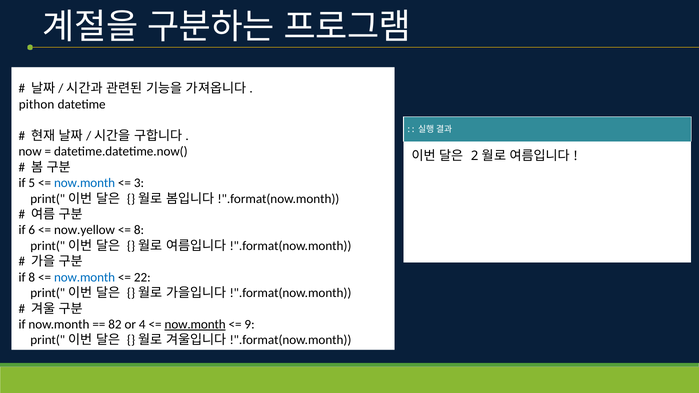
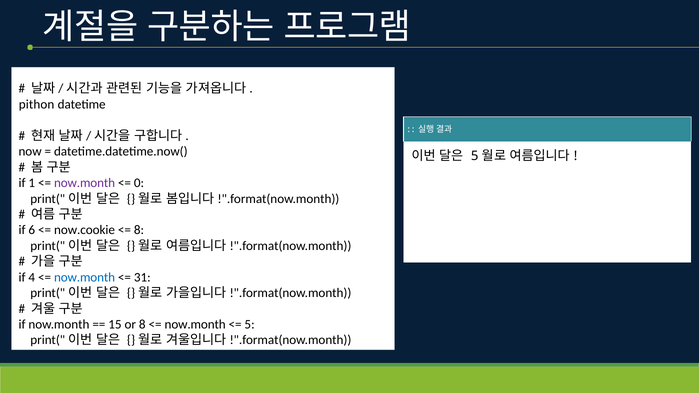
2: 2 -> 5 (475, 156)
5: 5 -> 1 (32, 183)
now.month colour: blue -> purple (85, 183)
3: 3 -> 0 (139, 183)
now.yellow: now.yellow -> now.cookie (85, 230)
if 8: 8 -> 4 (32, 277)
22: 22 -> 31 (142, 277)
82: 82 -> 15 (115, 325)
or 4: 4 -> 8 (142, 325)
now.month underline: present -> none (195, 325)
9: 9 -> 5 (250, 325)
